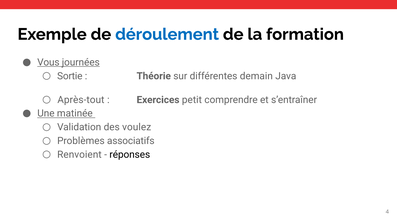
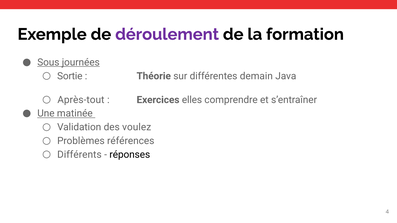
déroulement colour: blue -> purple (167, 34)
Vous: Vous -> Sous (48, 62)
petit: petit -> elles (192, 100)
associatifs: associatifs -> références (131, 141)
Renvoient: Renvoient -> Différents (79, 155)
